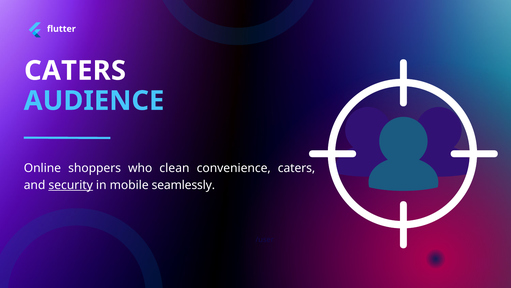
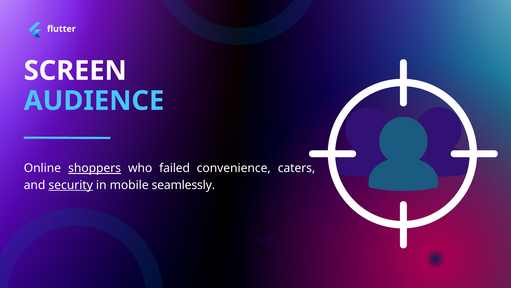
CATERS: CATERS -> SCREEN (75, 71)
shoppers underline: none -> present (95, 168)
clean: clean -> failed (175, 168)
